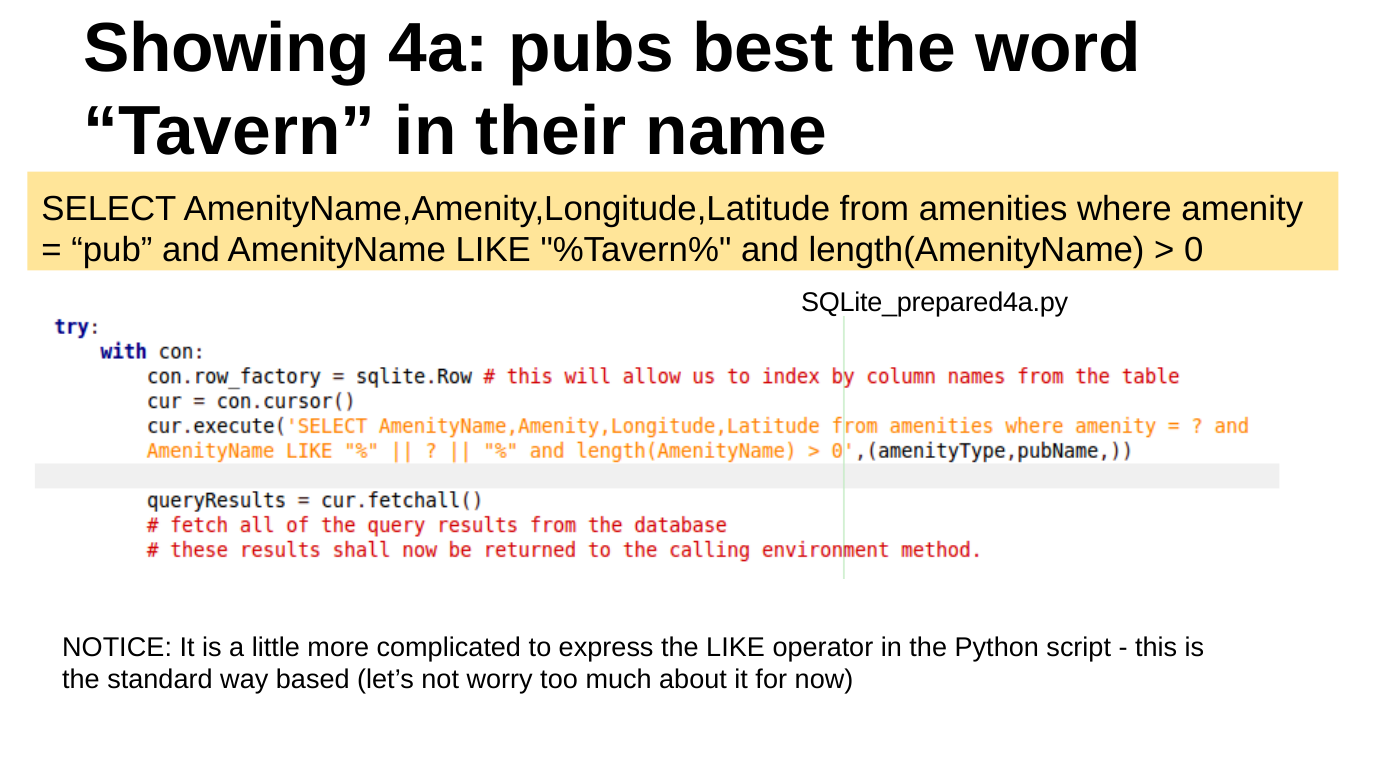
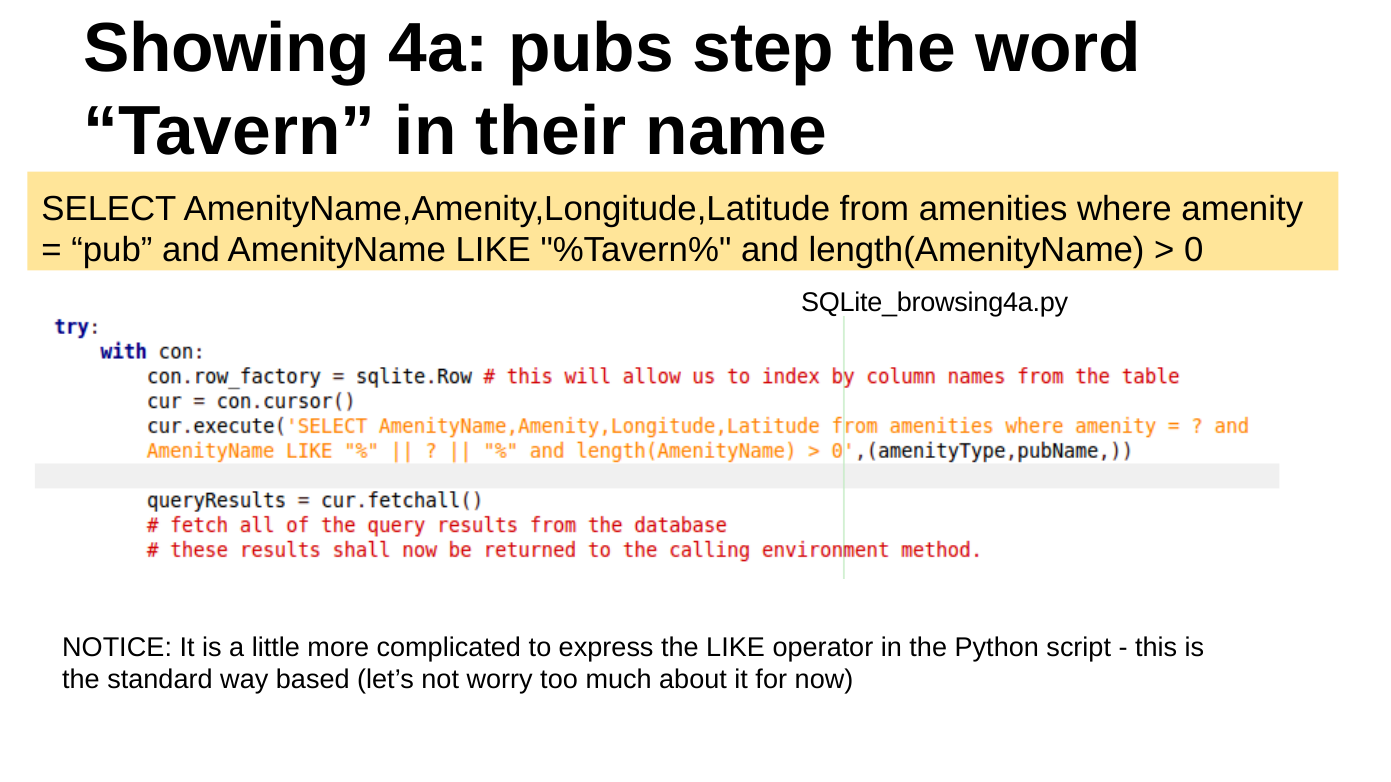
best: best -> step (763, 48)
SQLite_prepared4a.py: SQLite_prepared4a.py -> SQLite_browsing4a.py (935, 303)
